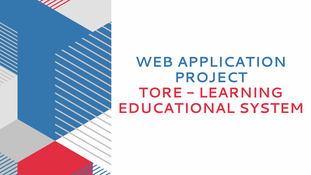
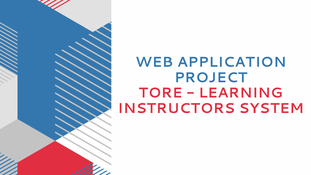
EDUCATIONAL: EDUCATIONAL -> INSTRUCTORS (176, 108)
